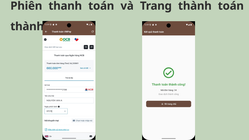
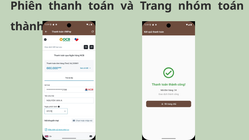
Trang thành: thành -> nhóm (195, 6)
